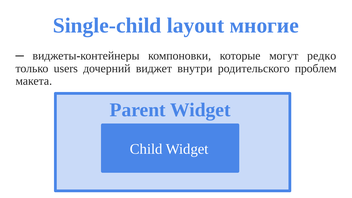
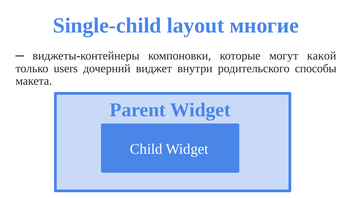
редко: редко -> какой (322, 56)
проблем: проблем -> способы (316, 68)
